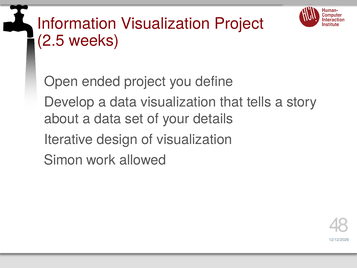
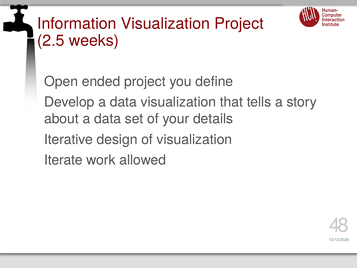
Simon: Simon -> Iterate (63, 160)
